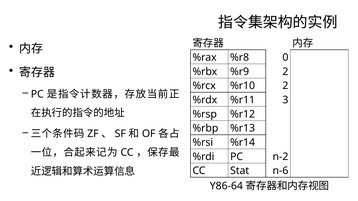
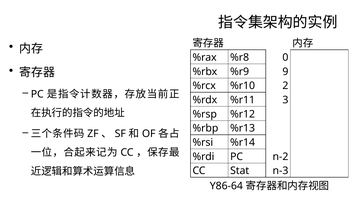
%r9 2: 2 -> 9 (285, 72)
n-6: n-6 -> n-3 (280, 171)
